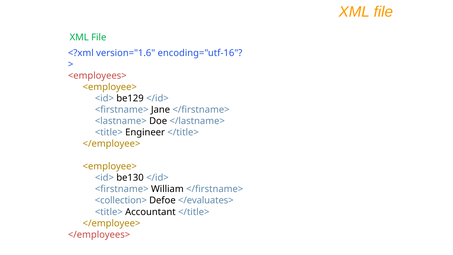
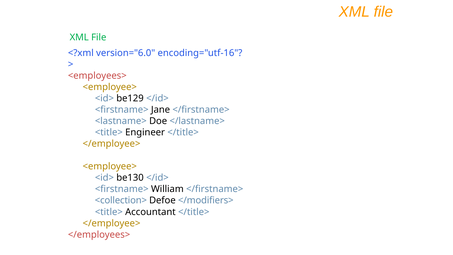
version="1.6: version="1.6 -> version="6.0 (126, 53)
</evaluates>: </evaluates> -> </modifiers> (206, 200)
